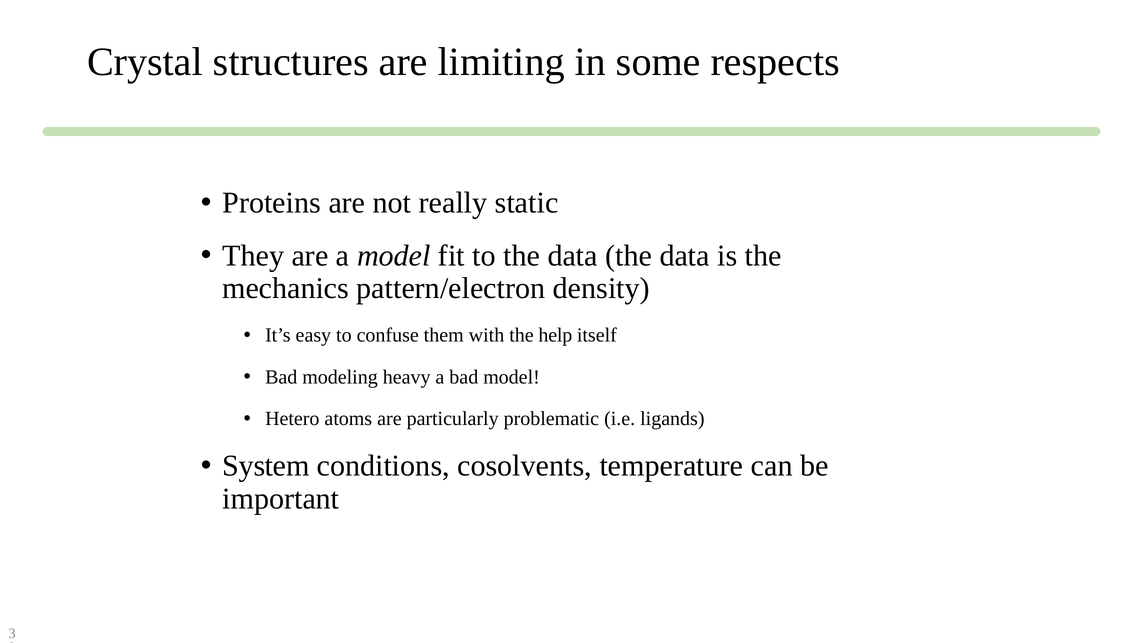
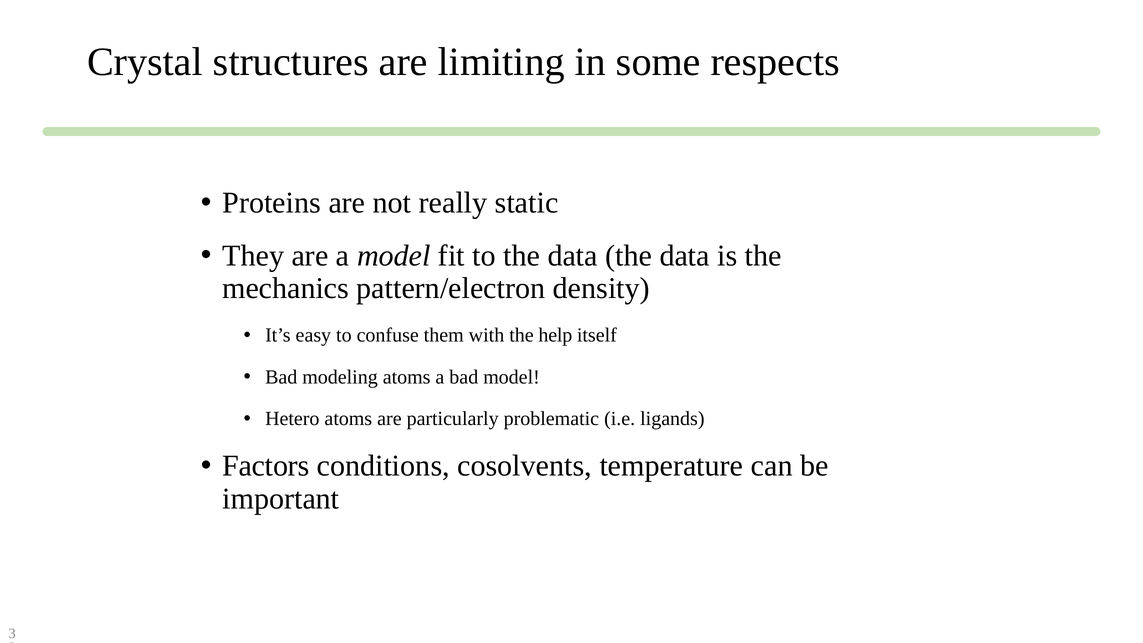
modeling heavy: heavy -> atoms (407, 377)
System: System -> Factors (266, 466)
